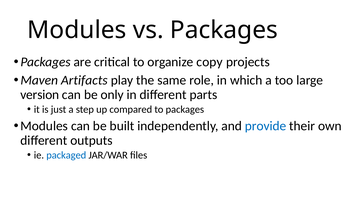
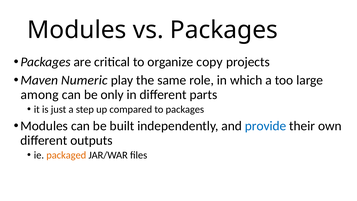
Artifacts: Artifacts -> Numeric (84, 80)
version: version -> among (40, 95)
packaged colour: blue -> orange (66, 155)
